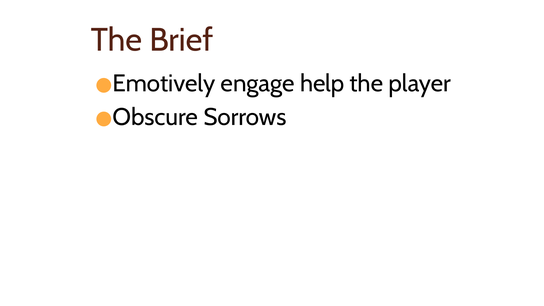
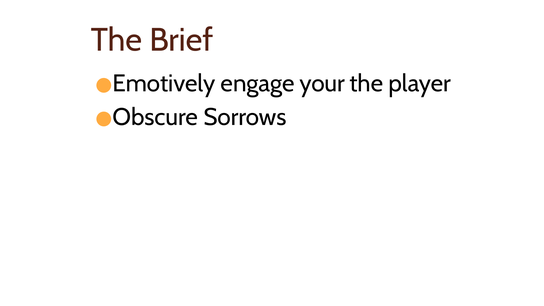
help: help -> your (322, 84)
